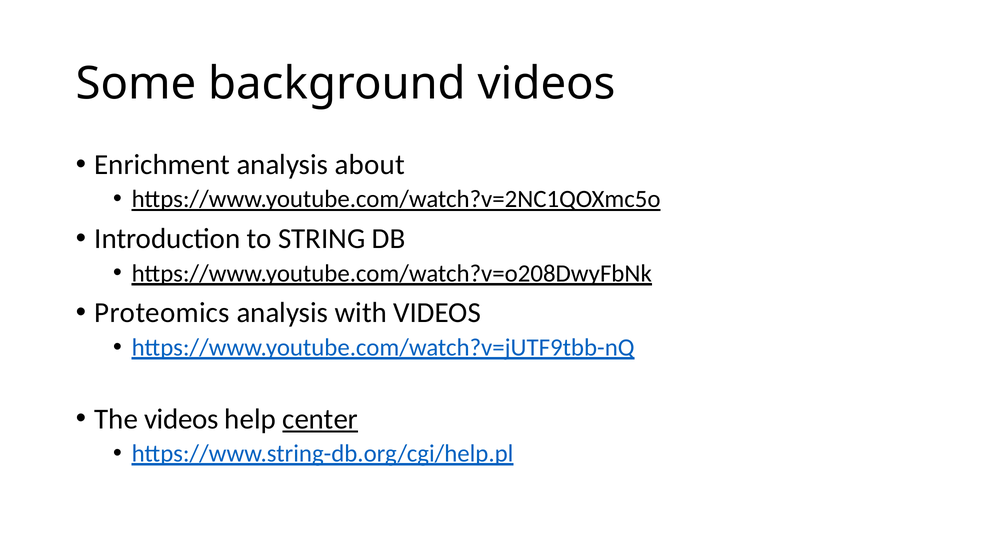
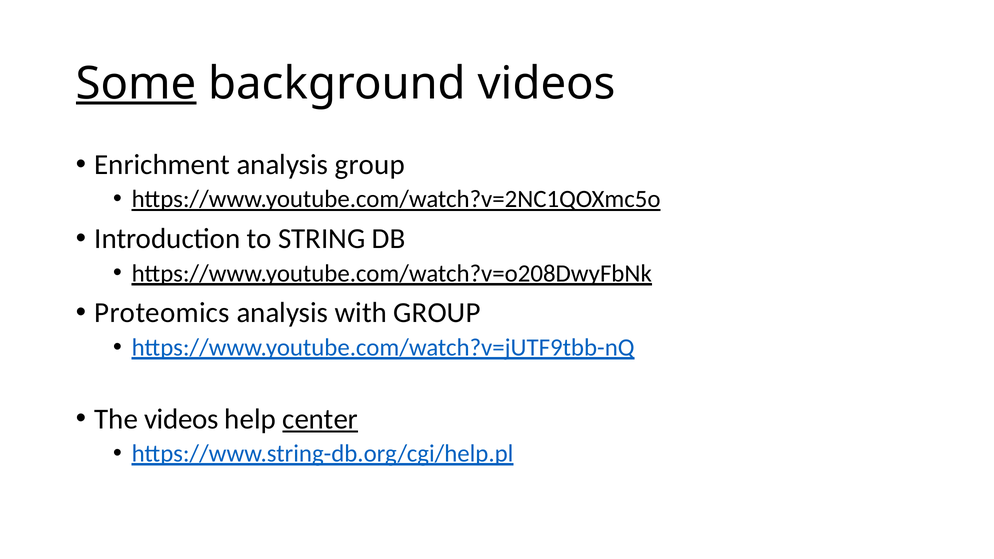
Some underline: none -> present (136, 83)
analysis about: about -> group (370, 165)
with VIDEOS: VIDEOS -> GROUP (437, 313)
